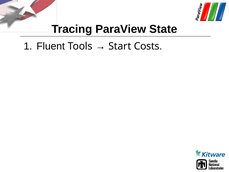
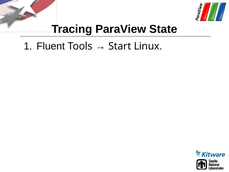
Costs: Costs -> Linux (147, 46)
